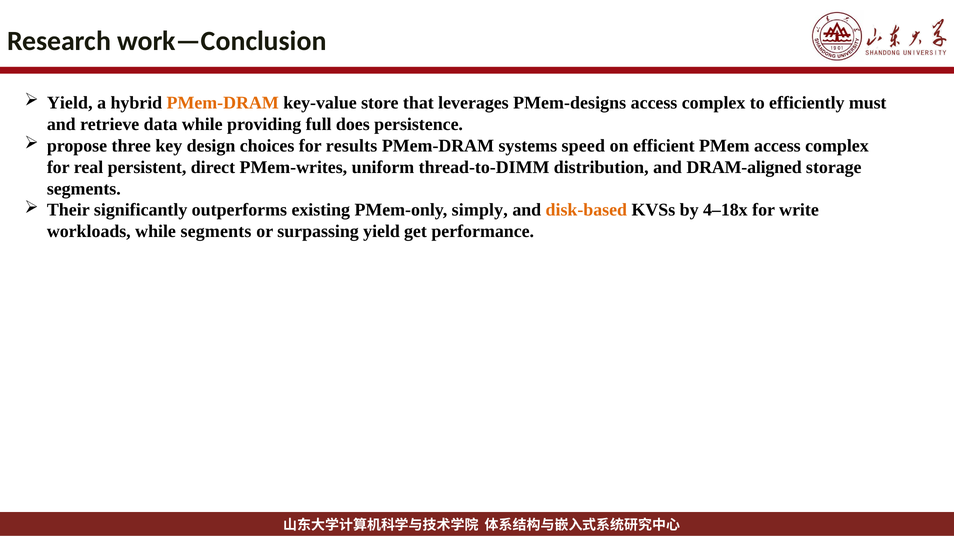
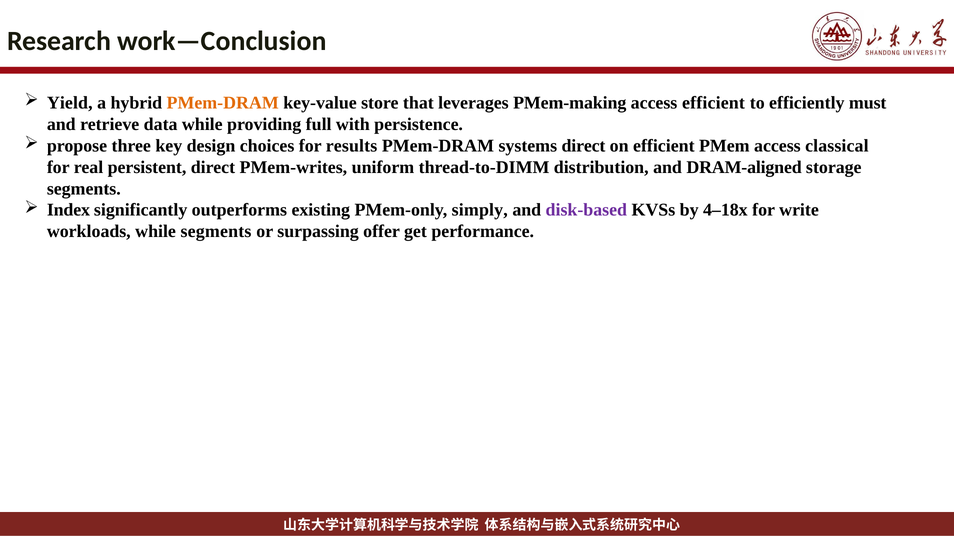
PMem-designs: PMem-designs -> PMem-making (570, 103)
complex: complex -> efficient (713, 103)
does: does -> with (353, 124)
systems speed: speed -> direct (583, 146)
PMem access complex: complex -> classical (837, 146)
Their: Their -> Index (68, 210)
disk-based colour: orange -> purple (586, 210)
surpassing yield: yield -> offer (382, 232)
